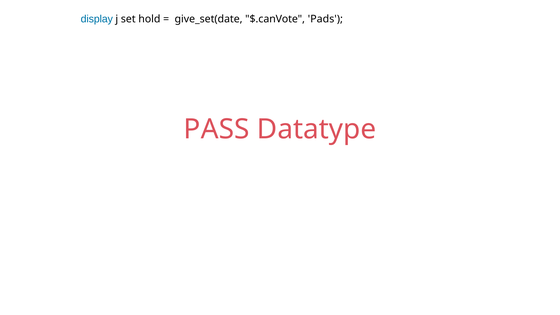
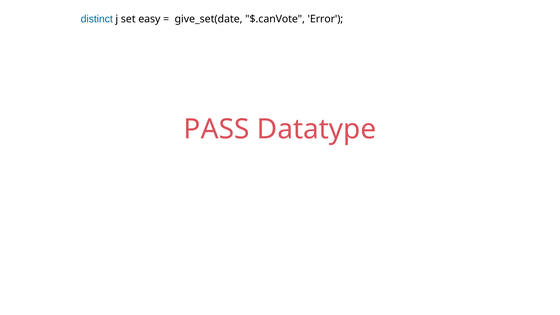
display: display -> distinct (97, 19)
hold: hold -> easy (149, 19)
Pads: Pads -> Error (325, 19)
